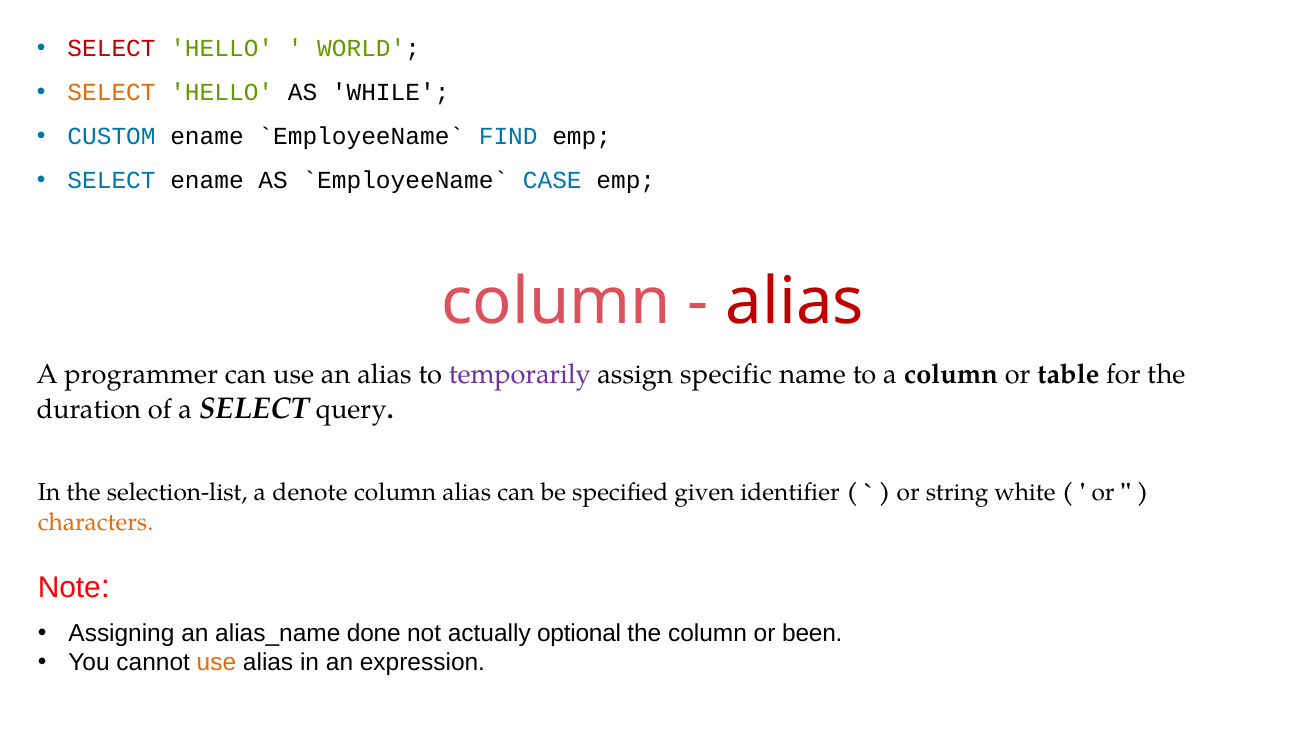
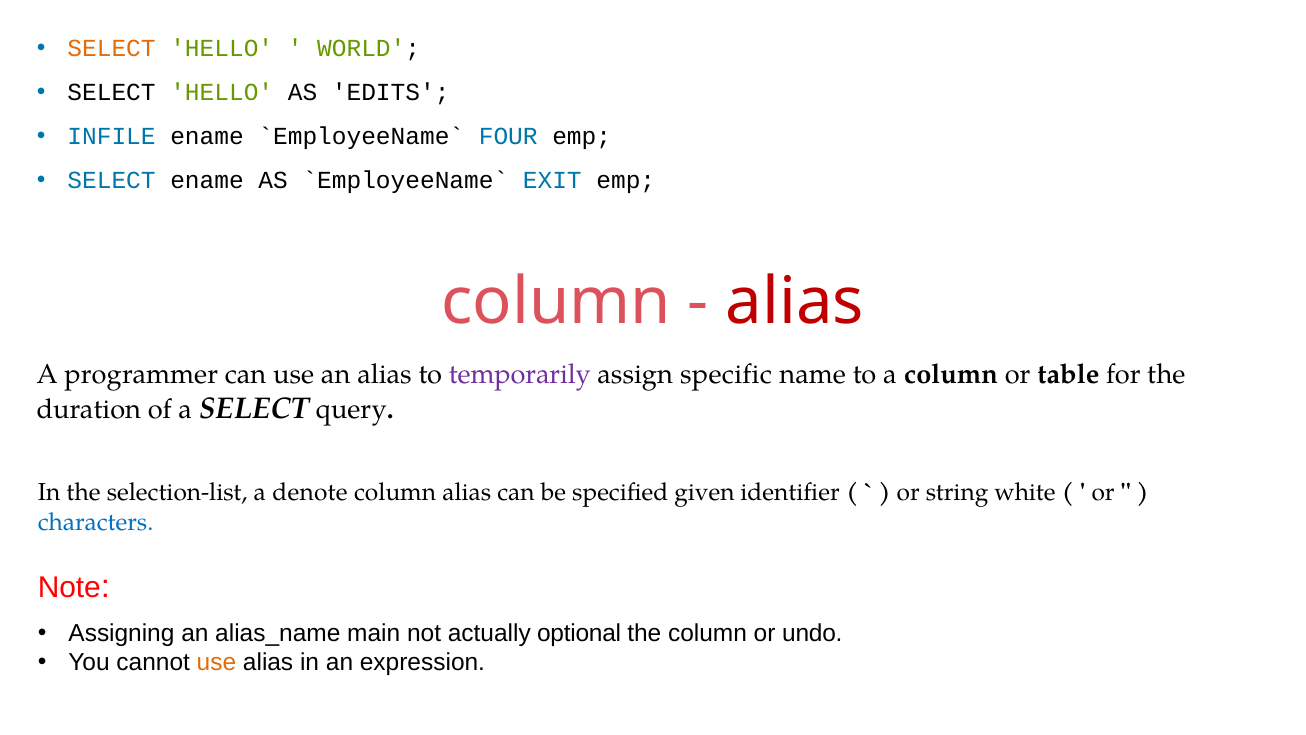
SELECT colour: red -> orange (112, 48)
SELECT colour: orange -> black (112, 92)
WHILE: WHILE -> EDITS (391, 92)
CUSTOM: CUSTOM -> INFILE (112, 137)
FIND: FIND -> FOUR (508, 137)
CASE: CASE -> EXIT (552, 181)
characters colour: orange -> blue (96, 522)
done: done -> main (374, 633)
been: been -> undo (812, 633)
